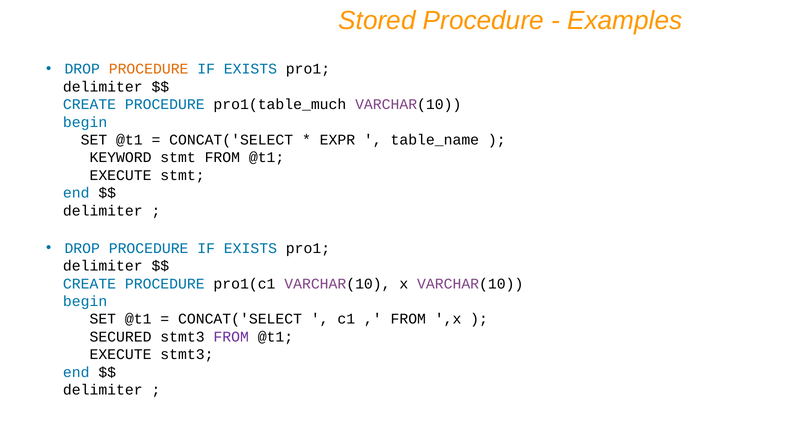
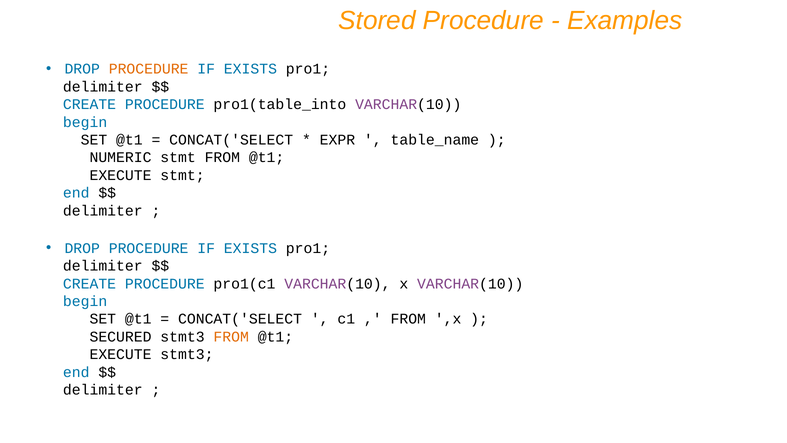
pro1(table_much: pro1(table_much -> pro1(table_into (280, 104)
KEYWORD: KEYWORD -> NUMERIC (121, 157)
FROM colour: purple -> orange (231, 337)
